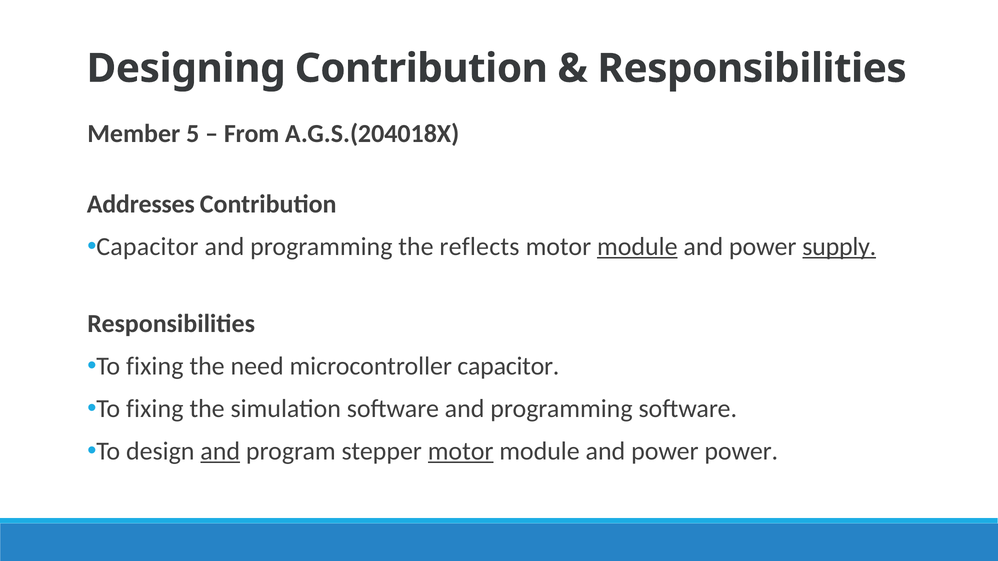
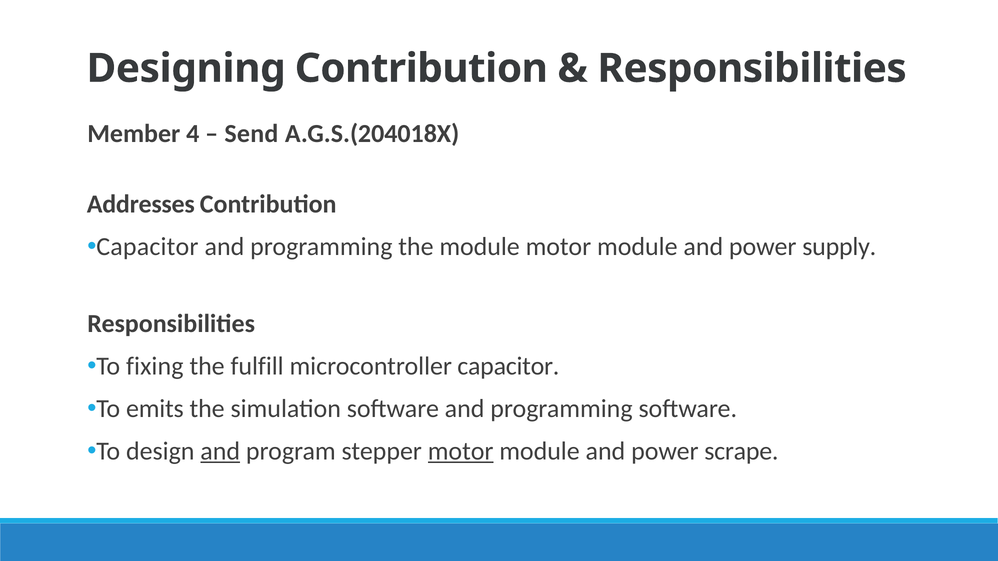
5: 5 -> 4 (193, 134)
From: From -> Send (251, 134)
the reflects: reflects -> module (480, 247)
module underline: present -> none (637, 247)
supply underline: present -> none (839, 247)
need: need -> fulfill (257, 366)
fixing: fixing -> emits (155, 409)
power power: power -> scrape (741, 451)
